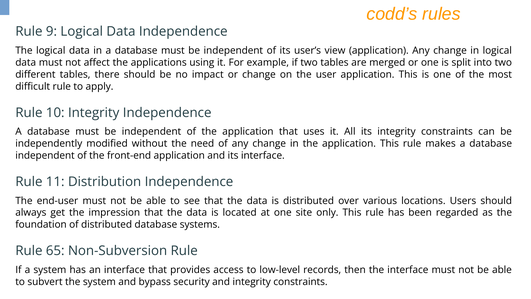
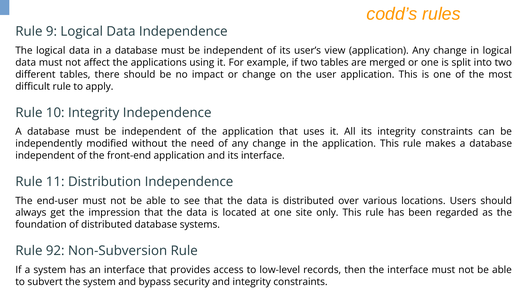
65: 65 -> 92 (55, 251)
